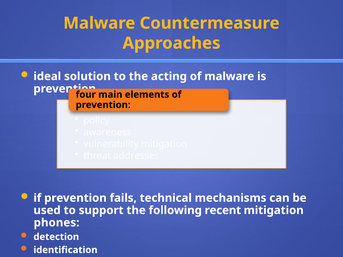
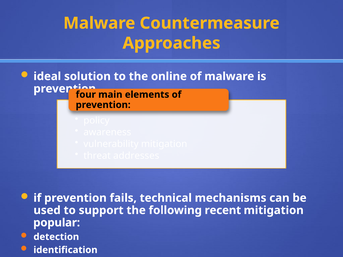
acting: acting -> online (169, 76)
phones: phones -> popular (57, 223)
